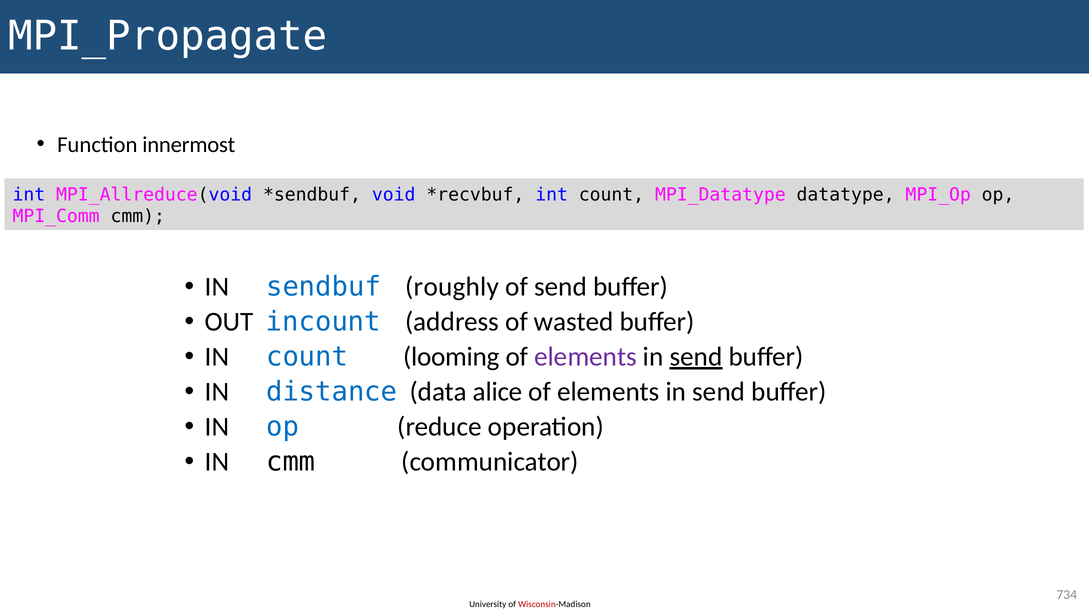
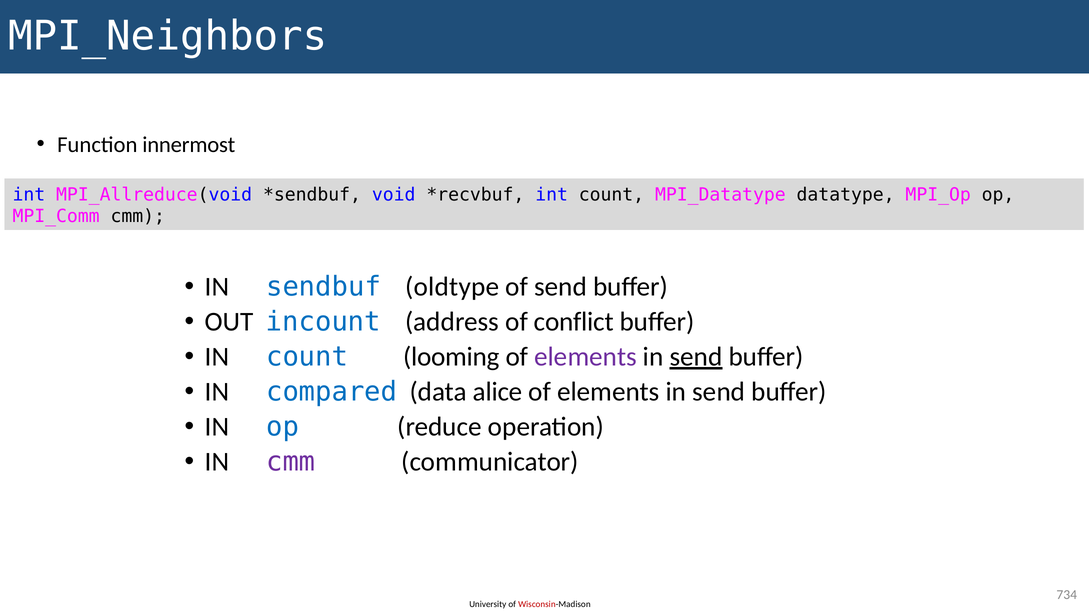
MPI_Propagate: MPI_Propagate -> MPI_Neighbors (168, 36)
roughly: roughly -> oldtype (452, 287)
wasted: wasted -> conflict (574, 322)
distance: distance -> compared (332, 392)
cmm colour: black -> purple (291, 462)
